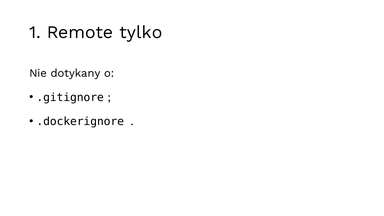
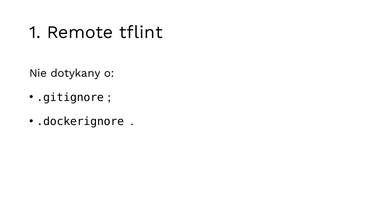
tylko: tylko -> tflint (141, 32)
